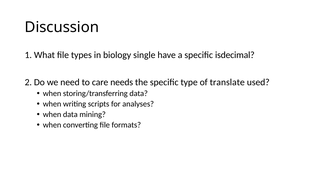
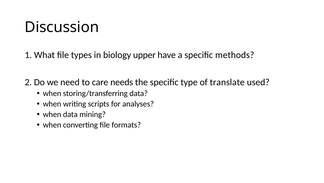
single: single -> upper (144, 55)
isdecimal: isdecimal -> methods (235, 55)
